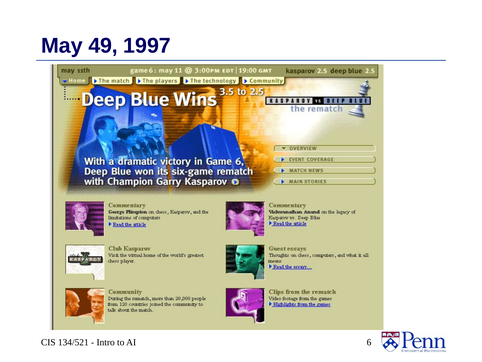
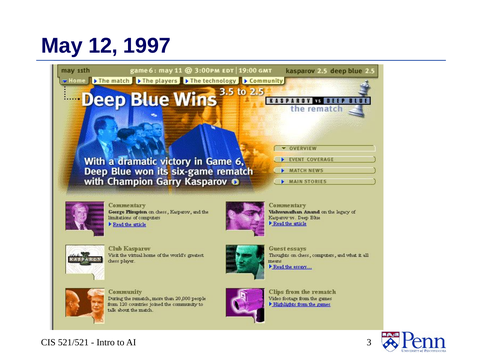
49: 49 -> 12 (103, 46)
134/521: 134/521 -> 521/521 (73, 342)
6: 6 -> 3 (369, 342)
